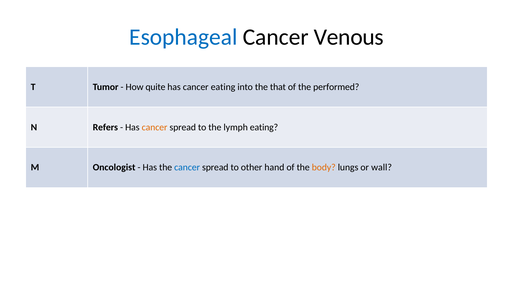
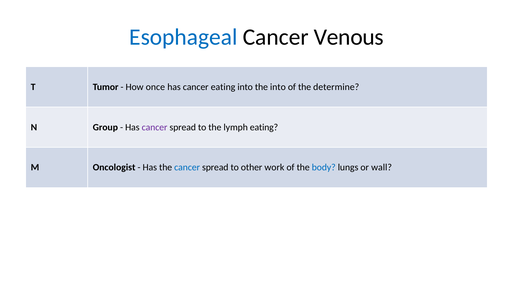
quite: quite -> once (155, 87)
the that: that -> into (278, 87)
performed: performed -> determine (336, 87)
Refers: Refers -> Group (105, 128)
cancer colour: orange -> purple (155, 128)
hand: hand -> work (274, 168)
body colour: orange -> blue (324, 168)
